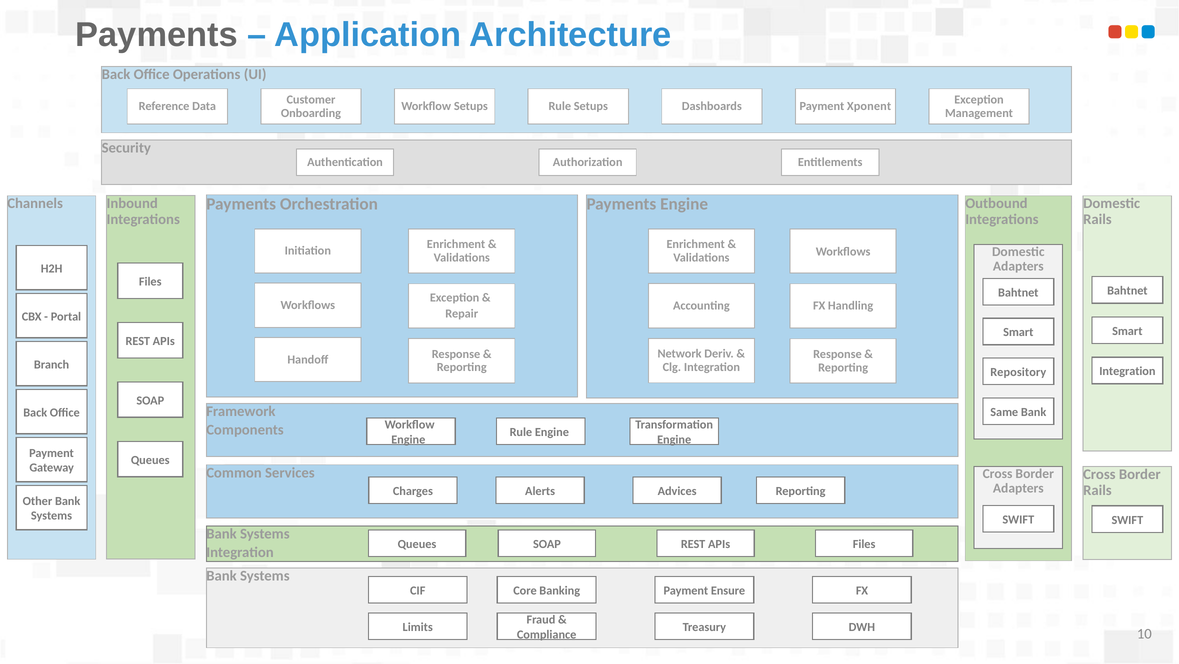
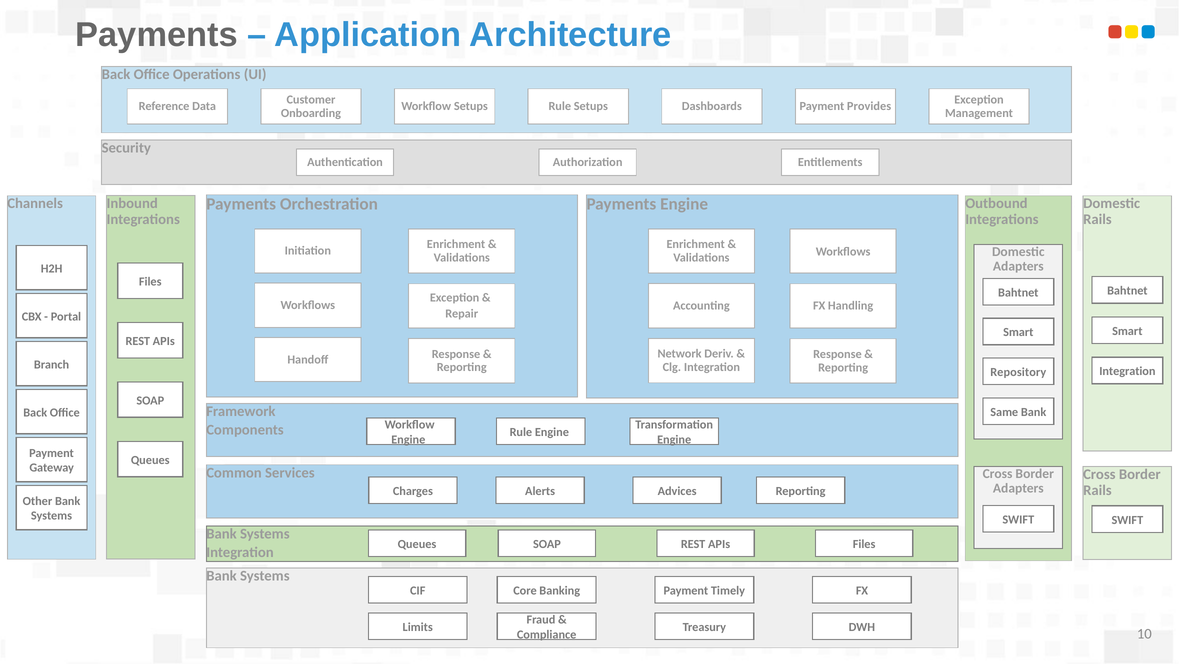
Xponent: Xponent -> Provides (869, 106)
Ensure: Ensure -> Timely (728, 590)
